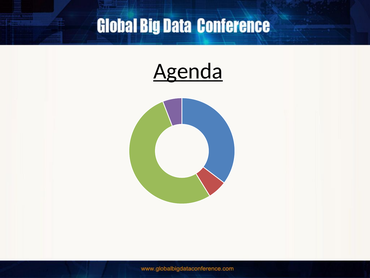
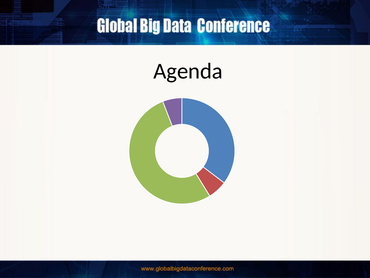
Agenda underline: present -> none (188, 71)
